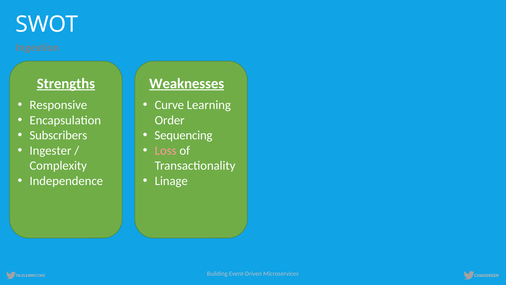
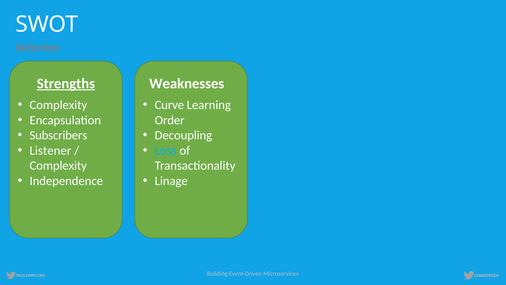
Ingestion: Ingestion -> Detection (38, 47)
Weaknesses underline: present -> none (187, 83)
Responsive: Responsive -> Complexity (58, 105)
Sequencing: Sequencing -> Decoupling (183, 135)
Ingester: Ingester -> Listener (50, 150)
Loss colour: pink -> light blue (166, 150)
